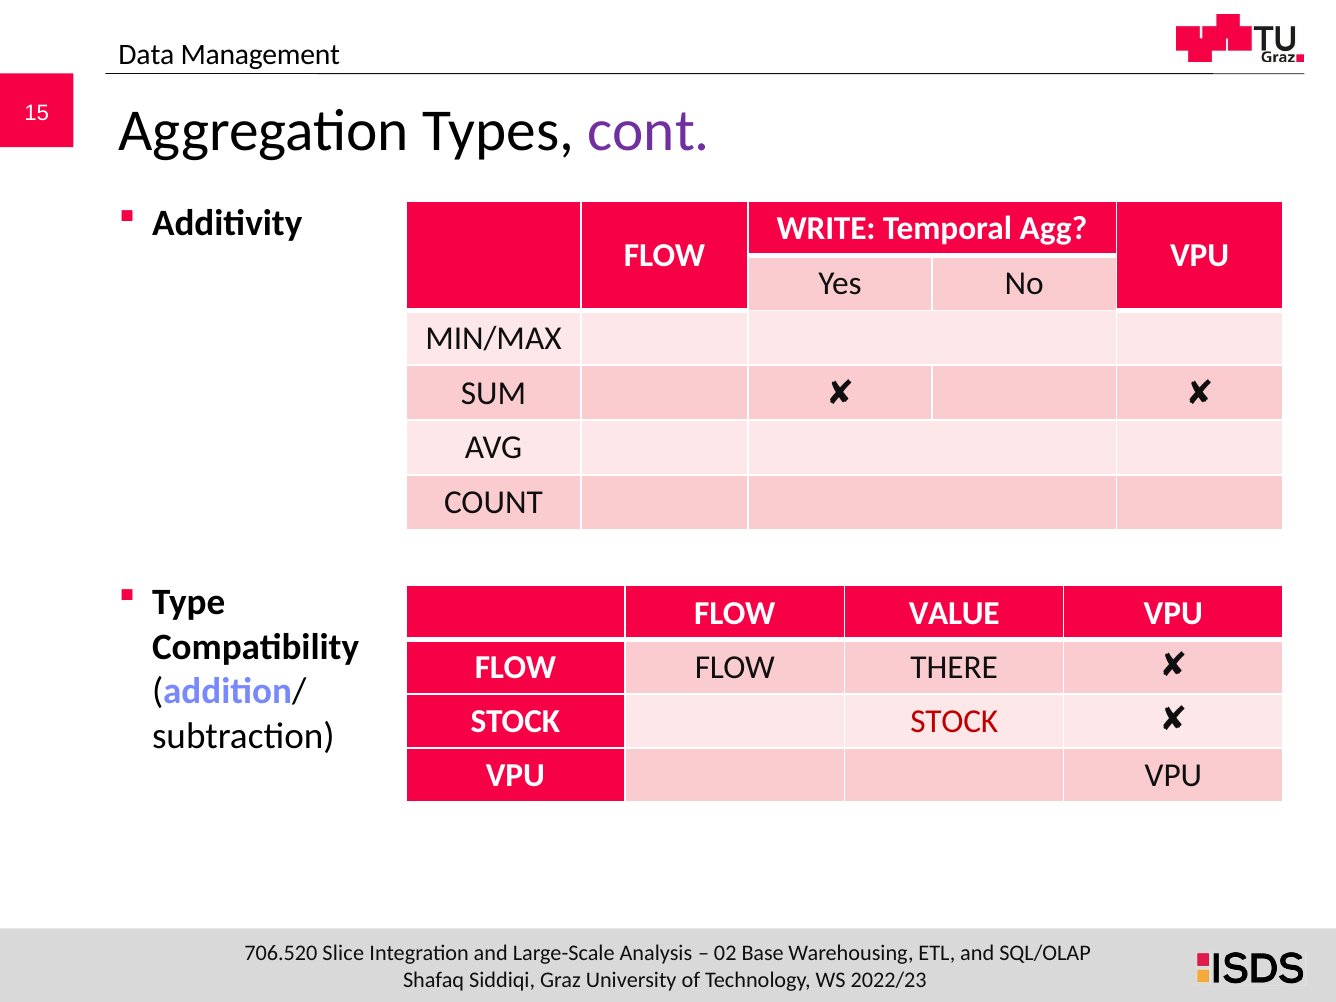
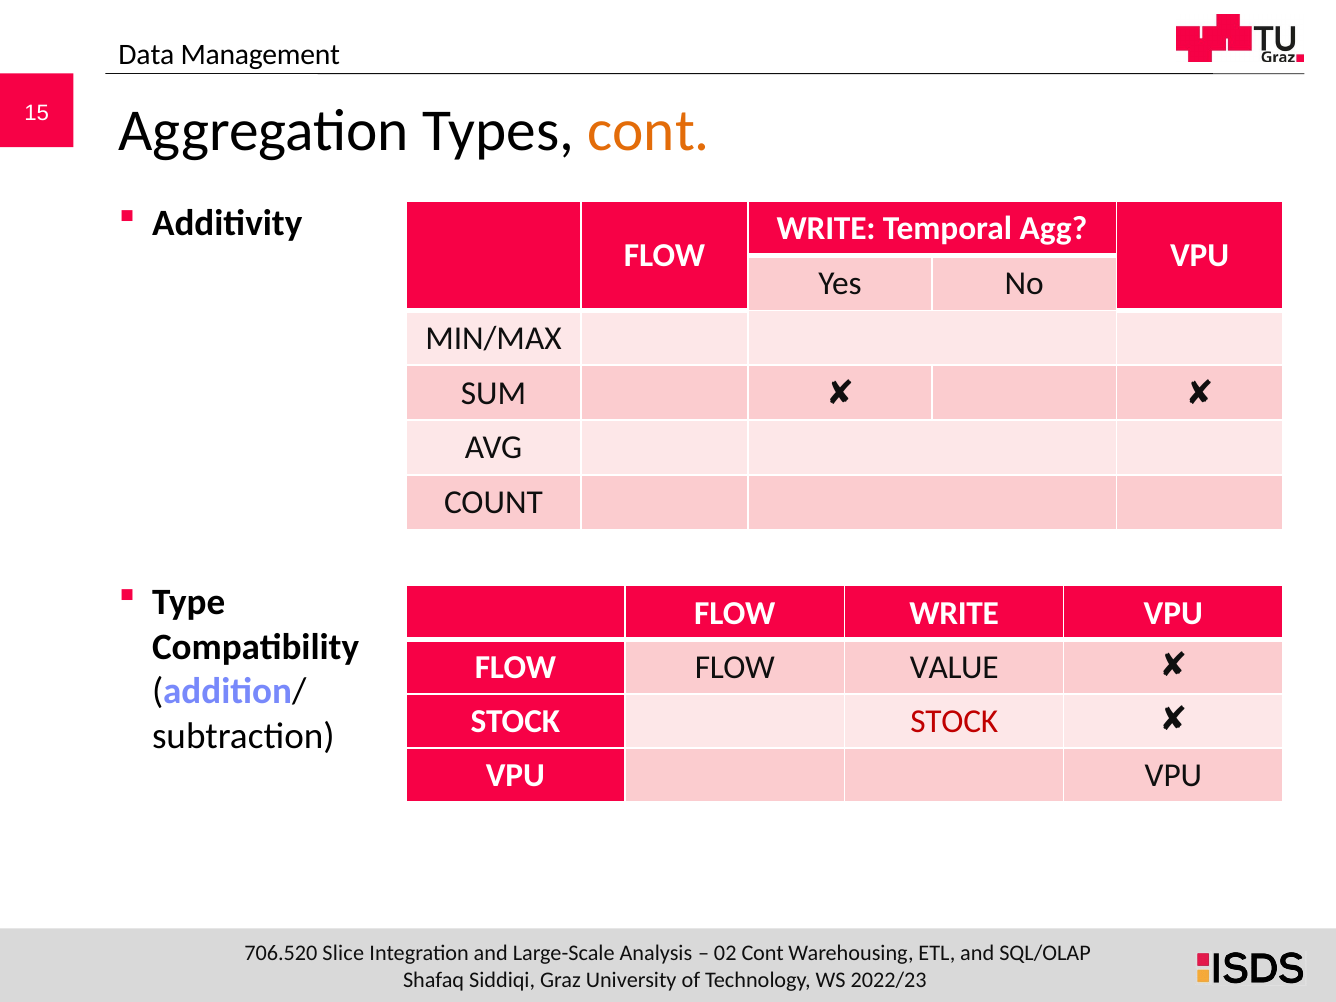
cont colour: purple -> orange (649, 131)
VALUE: VALUE -> WRITE (954, 613)
THERE: THERE -> VALUE (954, 667)
Base: Base -> Cont (763, 954)
